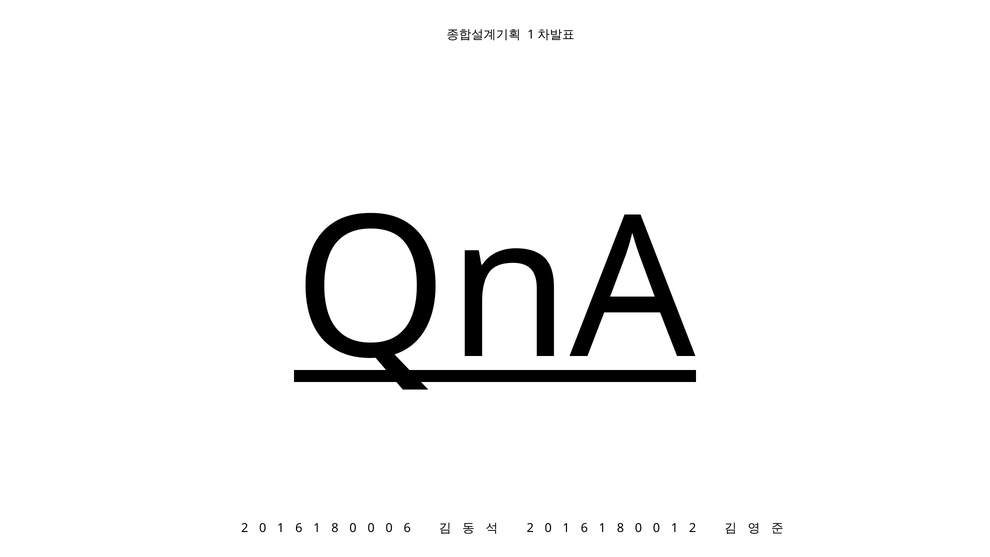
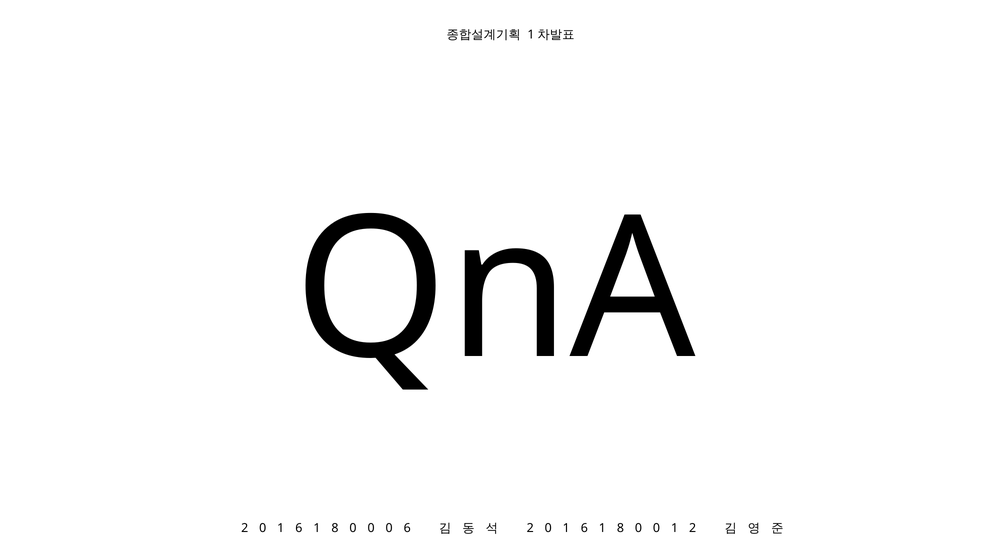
QnA underline: present -> none (495, 291)
